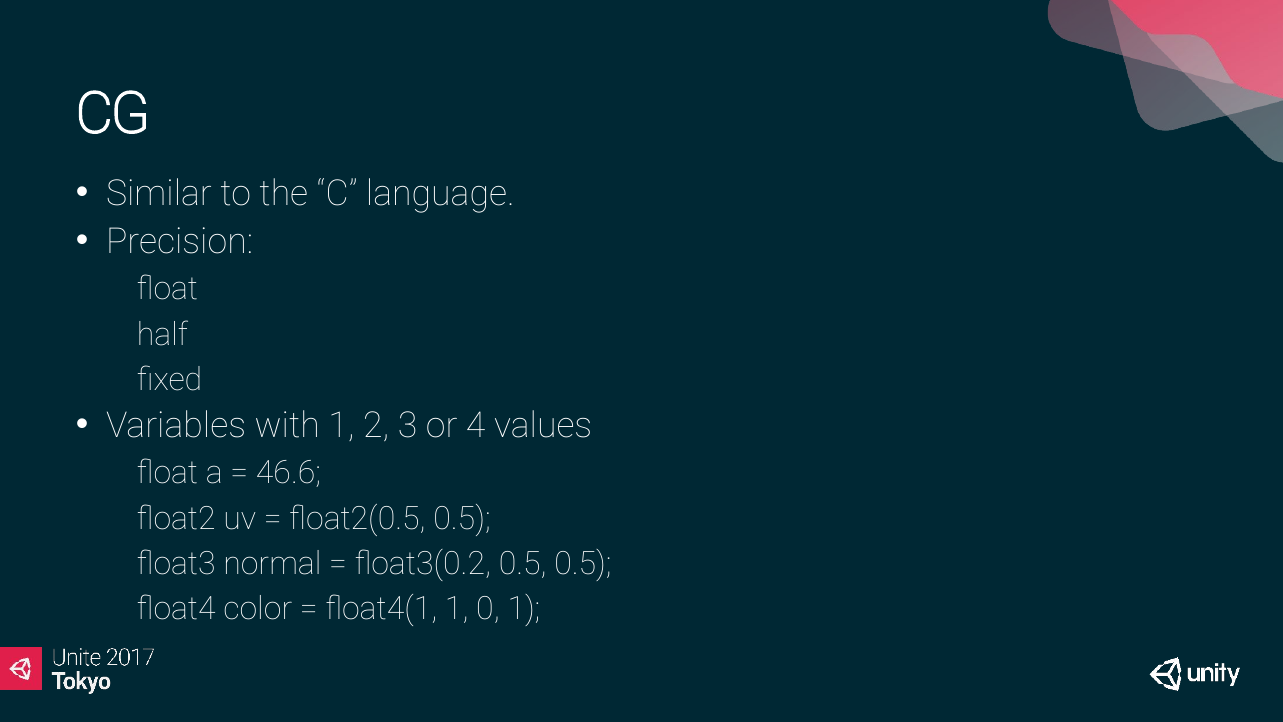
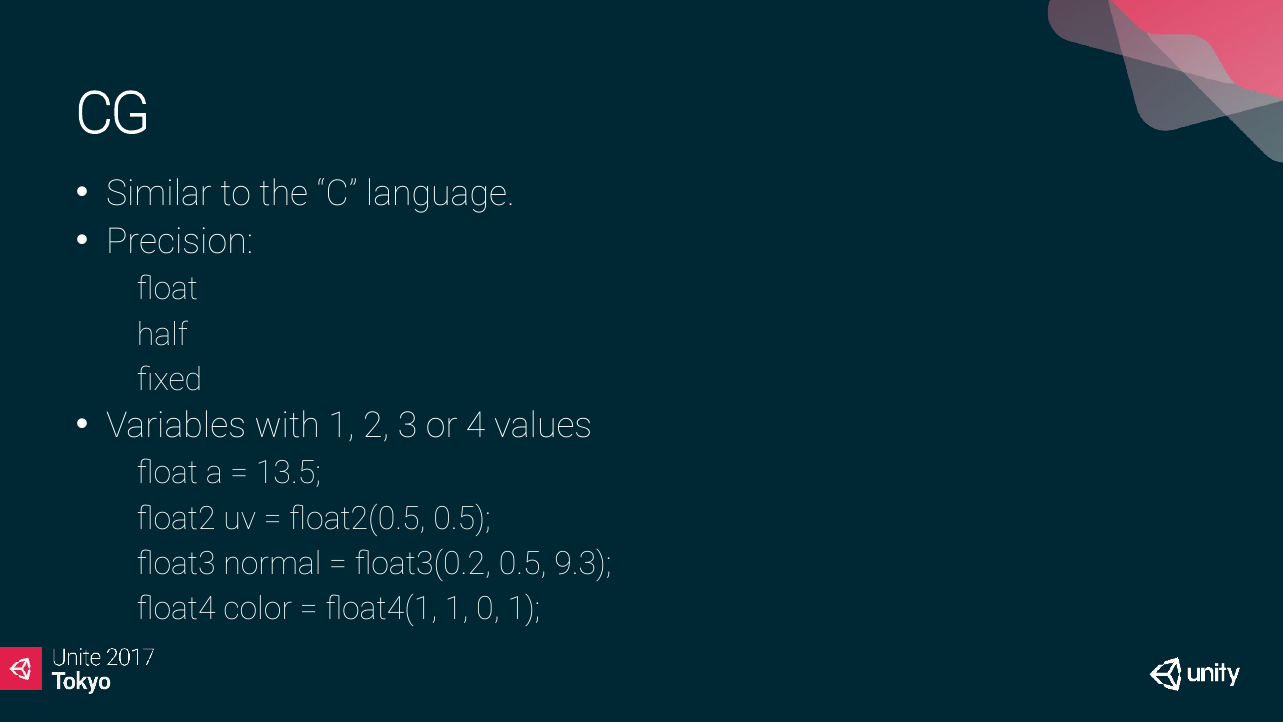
46.6: 46.6 -> 13.5 (289, 473)
0.5 0.5: 0.5 -> 9.3 (583, 564)
